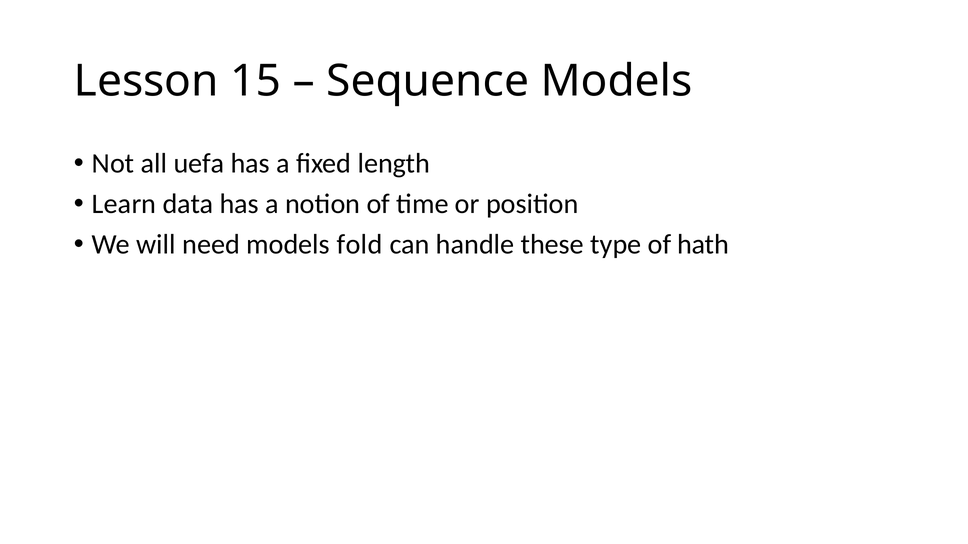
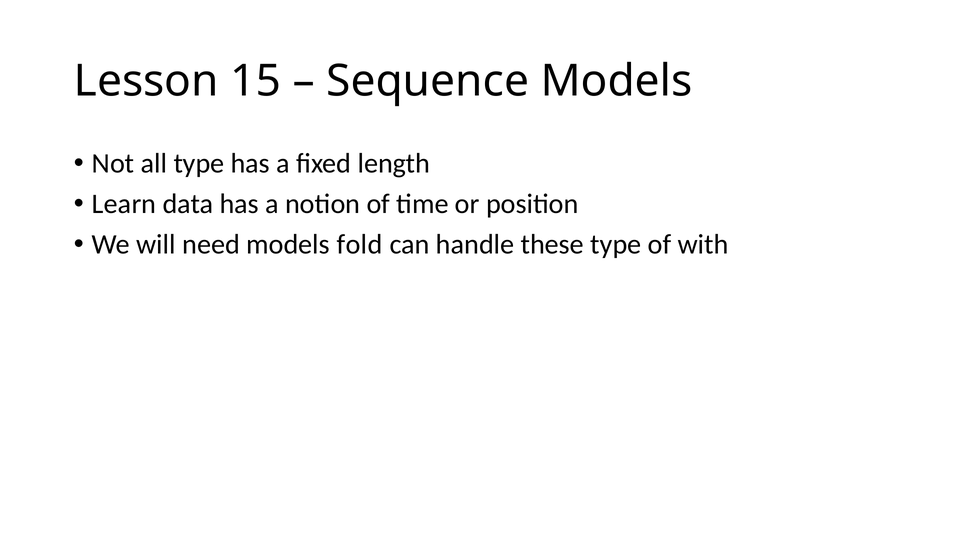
all uefa: uefa -> type (199, 164)
hath: hath -> with (703, 245)
